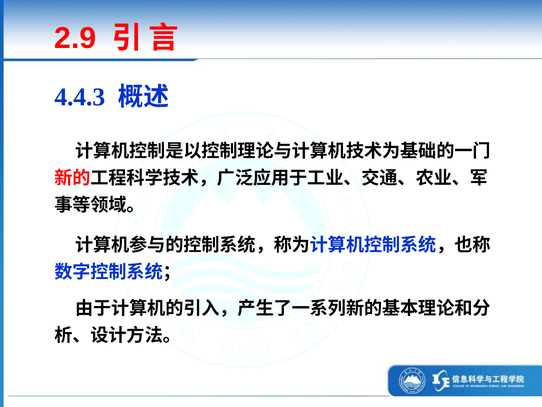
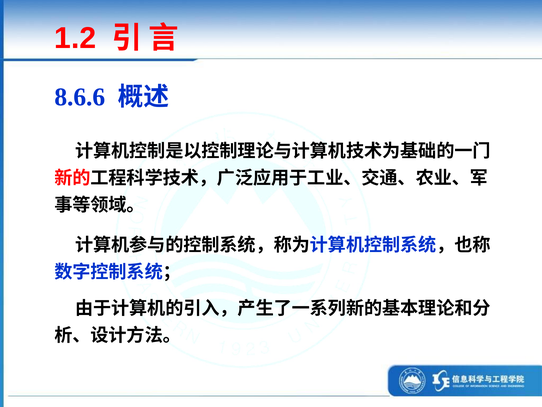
2.9: 2.9 -> 1.2 (75, 38)
4.4.3: 4.4.3 -> 8.6.6 (80, 97)
